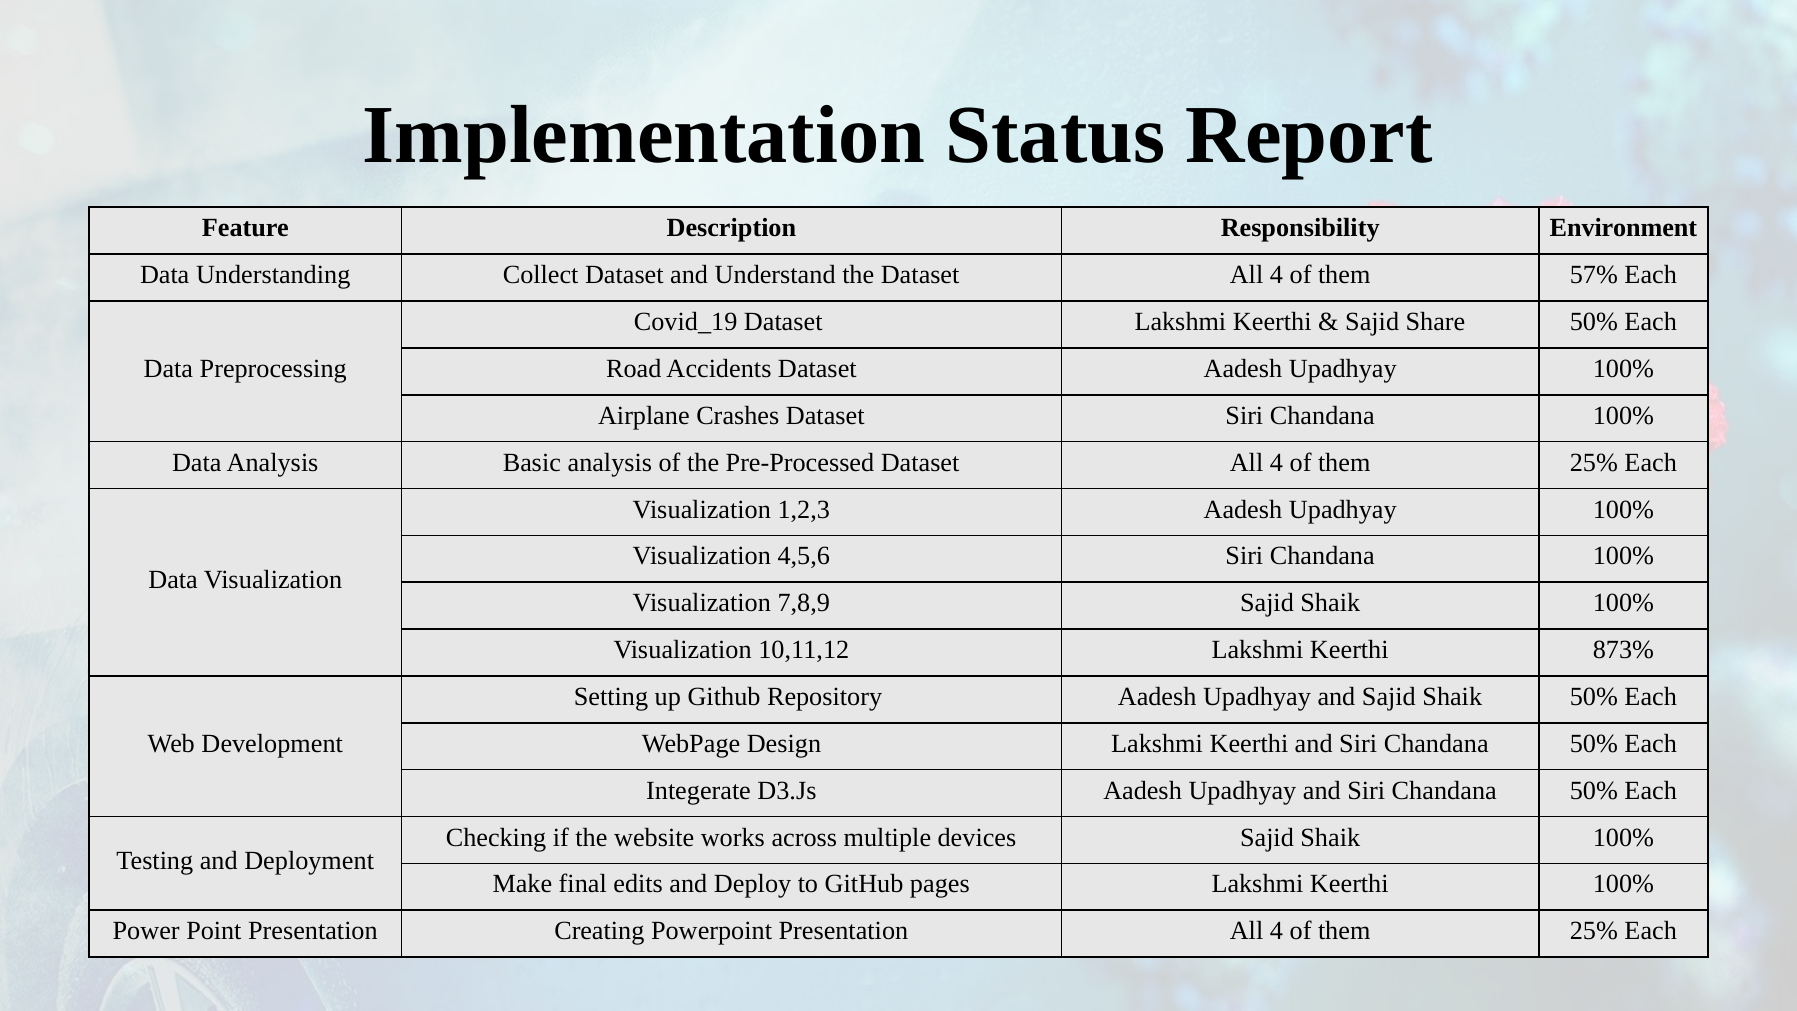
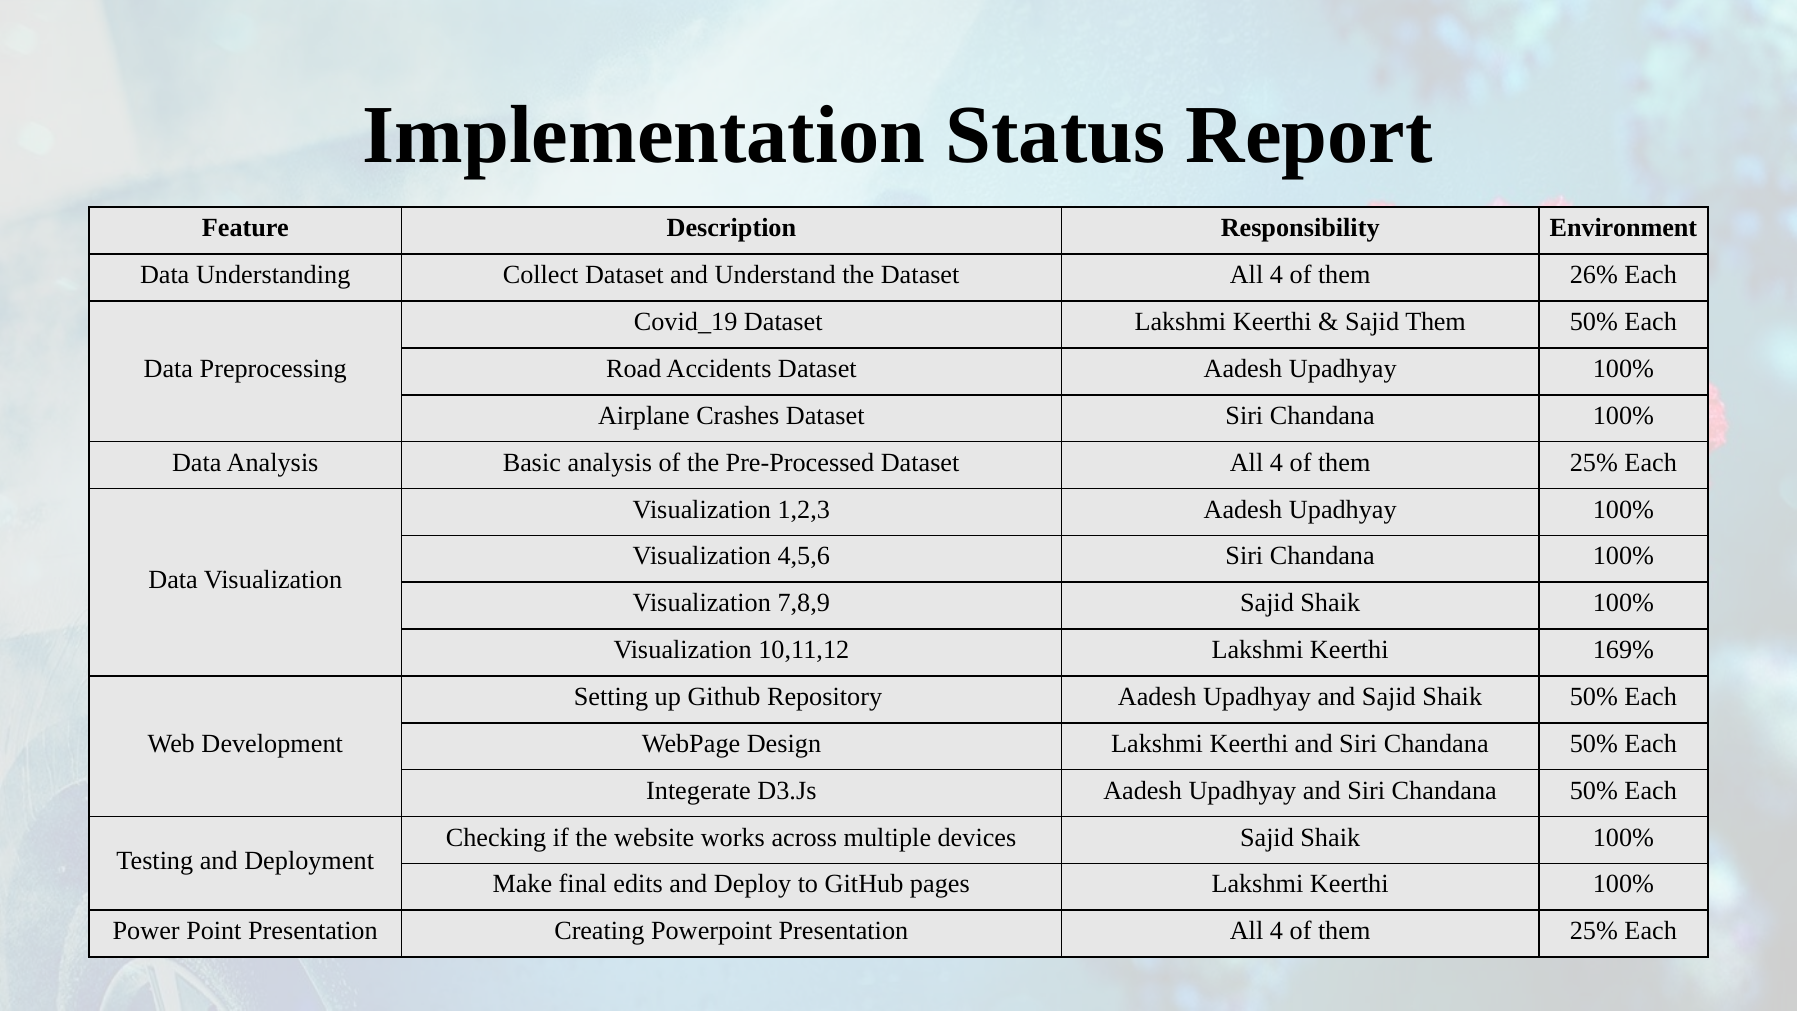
57%: 57% -> 26% (1594, 275)
Sajid Share: Share -> Them (1436, 322)
873%: 873% -> 169% (1623, 650)
